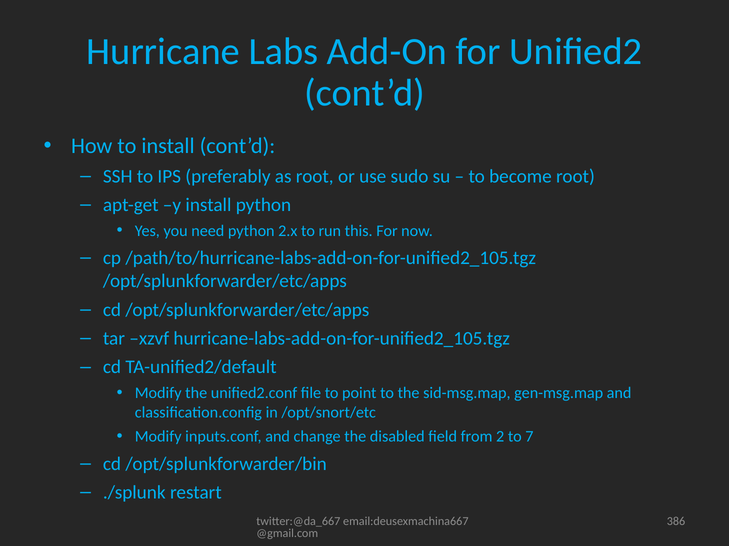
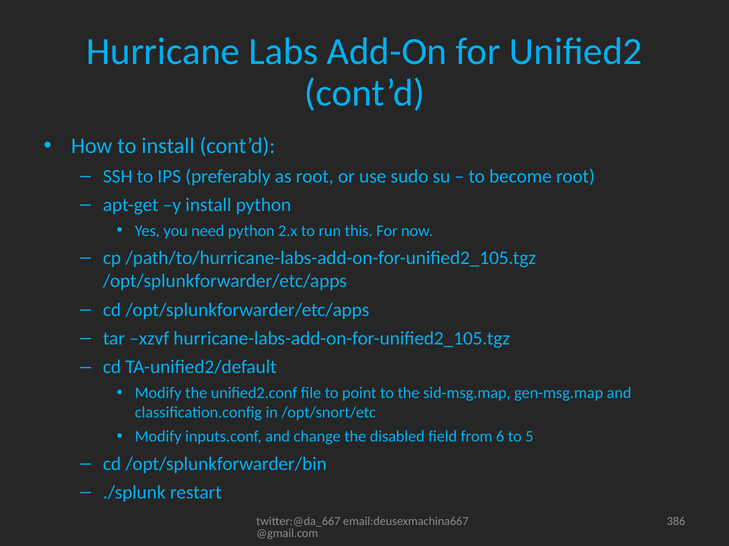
2: 2 -> 6 (500, 437)
7: 7 -> 5 (529, 437)
